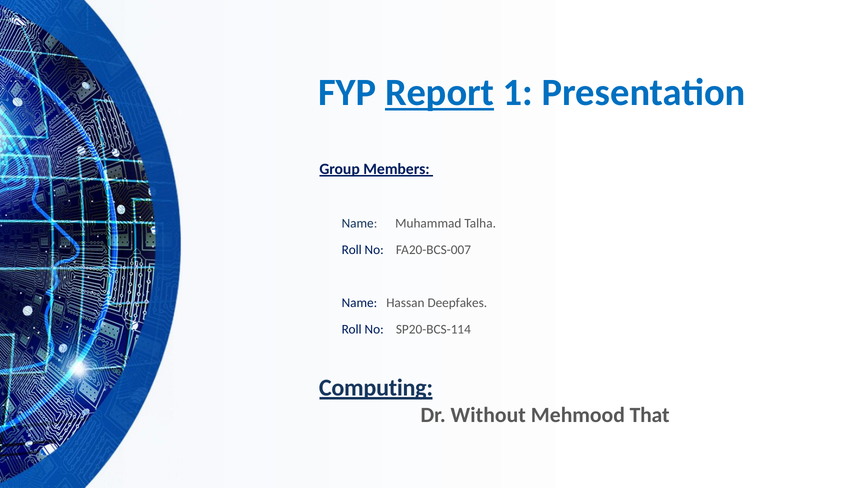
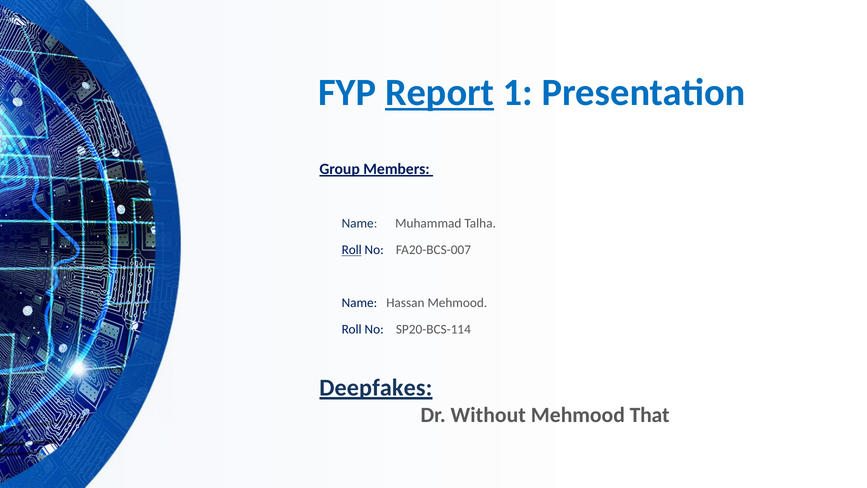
Roll underline: none -> present (352, 250)
Hassan Deepfakes: Deepfakes -> Mehmood (457, 303)
Computing: Computing -> Deepfakes (376, 388)
